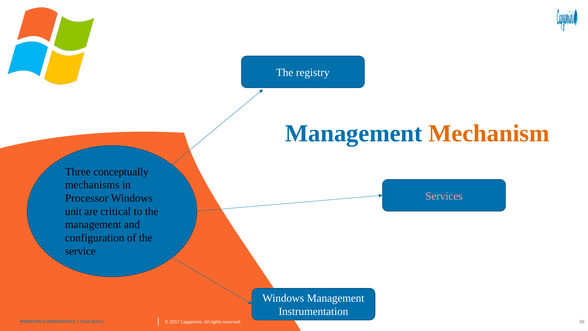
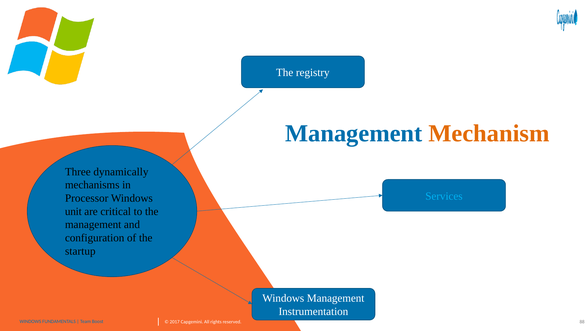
conceptually: conceptually -> dynamically (121, 172)
Services colour: pink -> light blue (444, 196)
service: service -> startup (80, 251)
